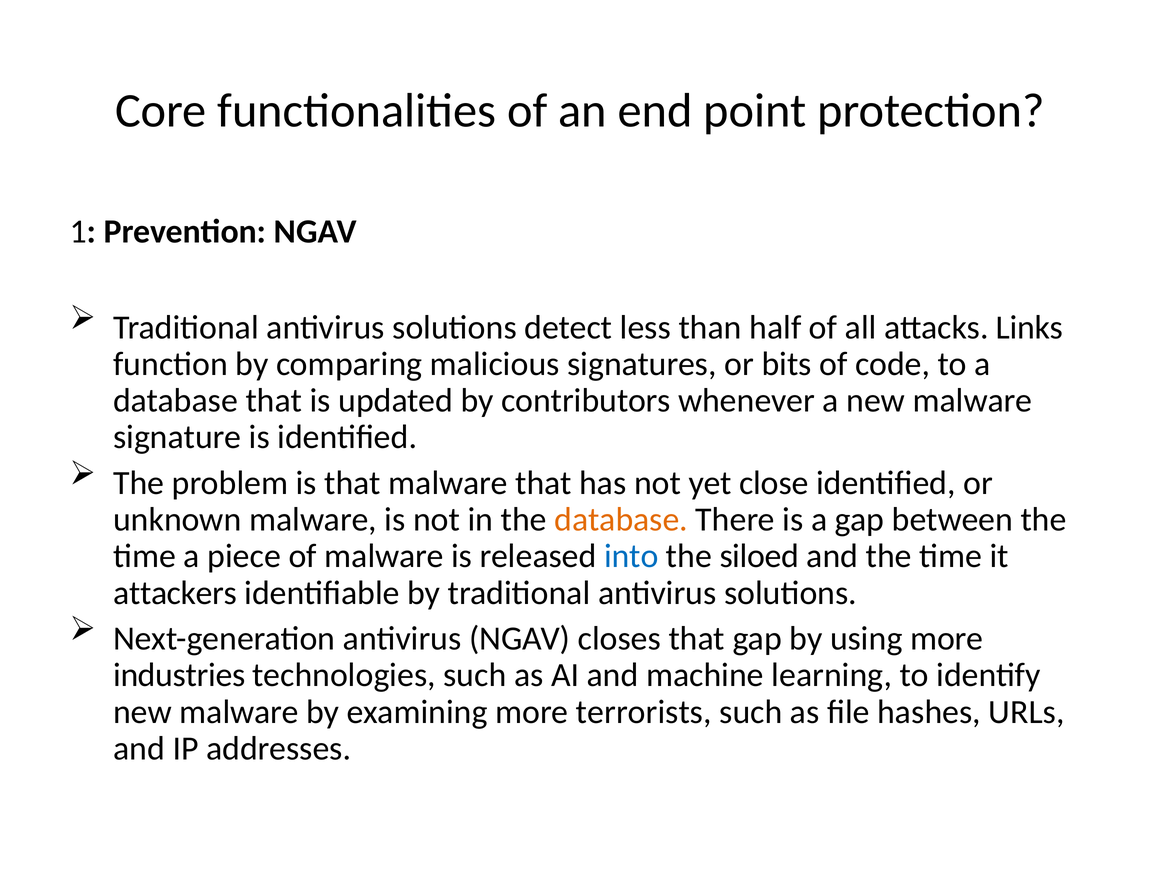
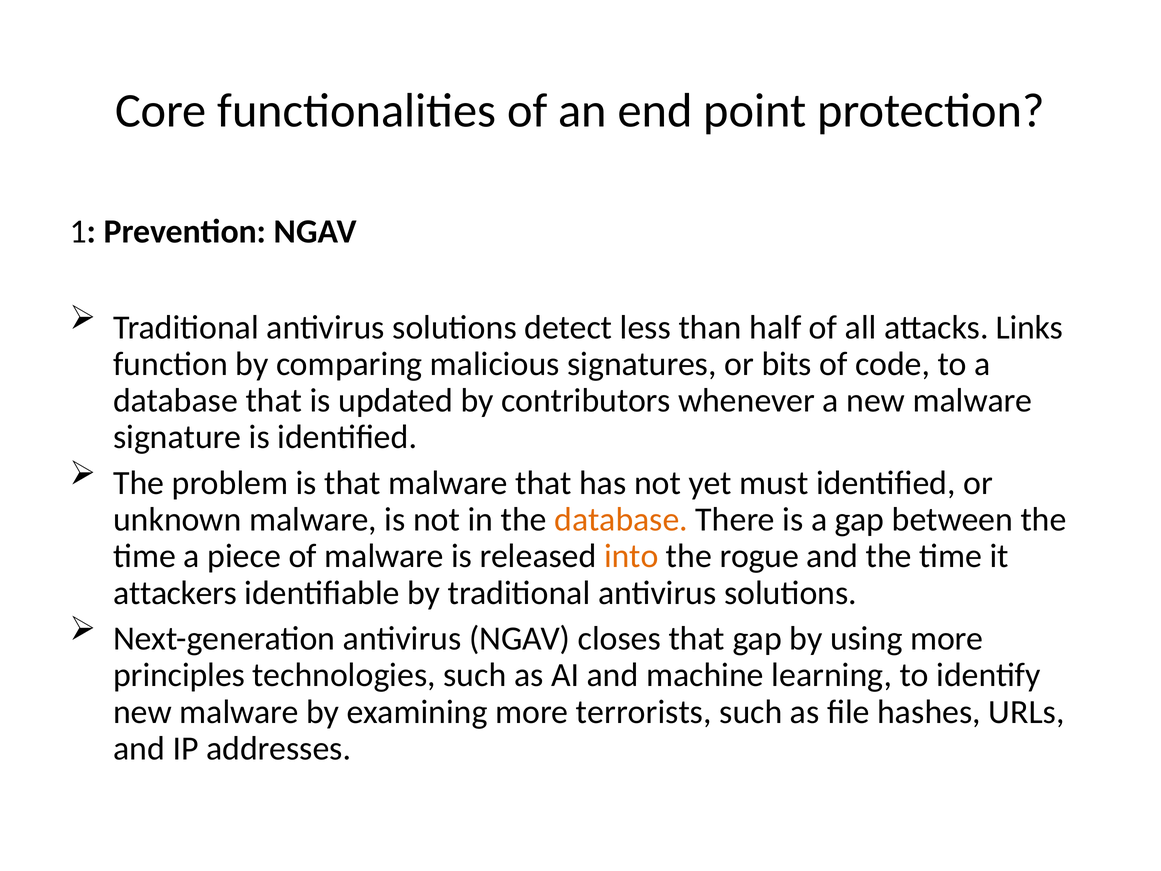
close: close -> must (774, 483)
into colour: blue -> orange (631, 556)
siloed: siloed -> rogue (759, 556)
industries: industries -> principles (179, 675)
